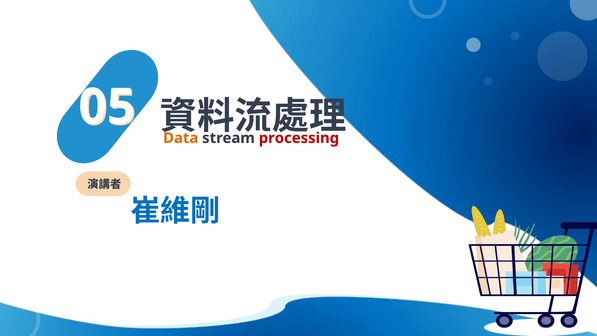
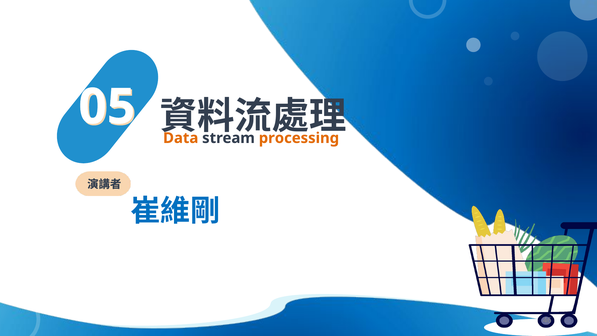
processing colour: red -> orange (299, 138)
